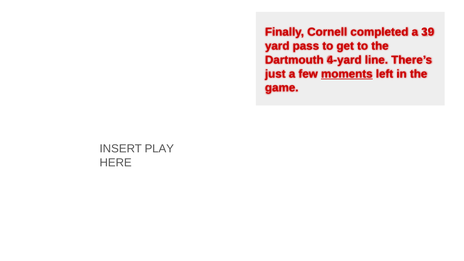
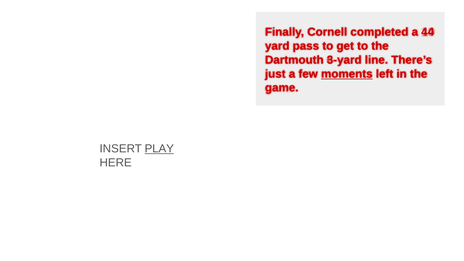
39: 39 -> 44 (428, 32)
4-yard: 4-yard -> 3-yard (344, 60)
PLAY underline: none -> present (159, 149)
